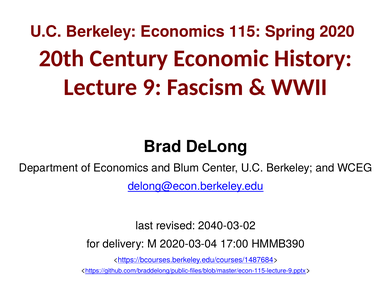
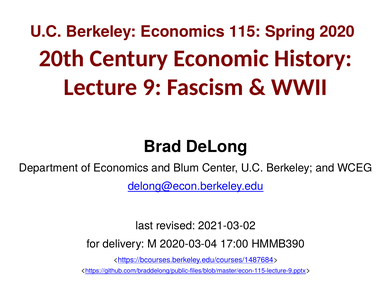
2040-03-02: 2040-03-02 -> 2021-03-02 (227, 226)
